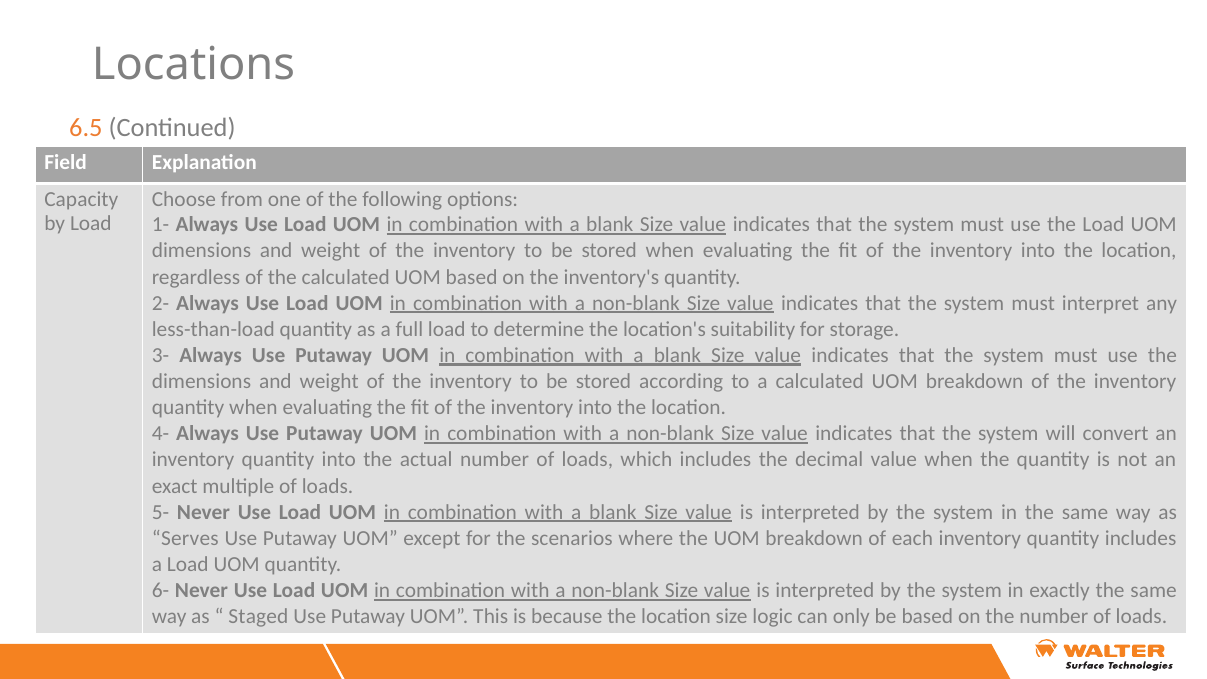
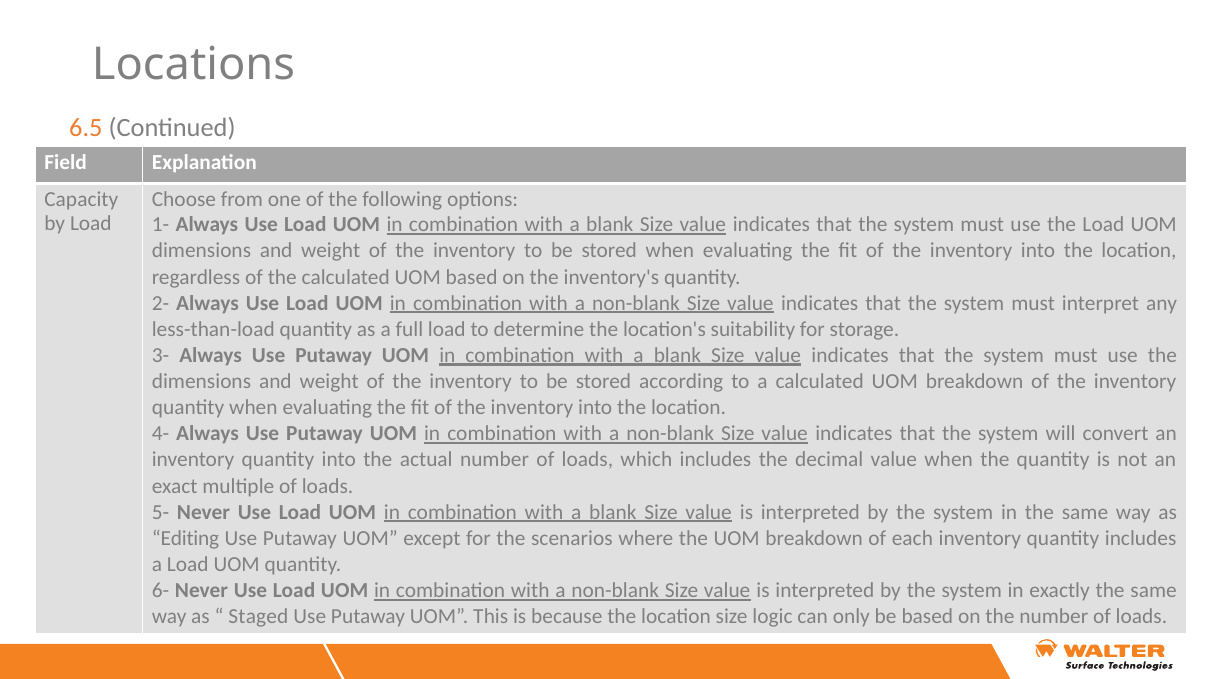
Serves: Serves -> Editing (186, 538)
